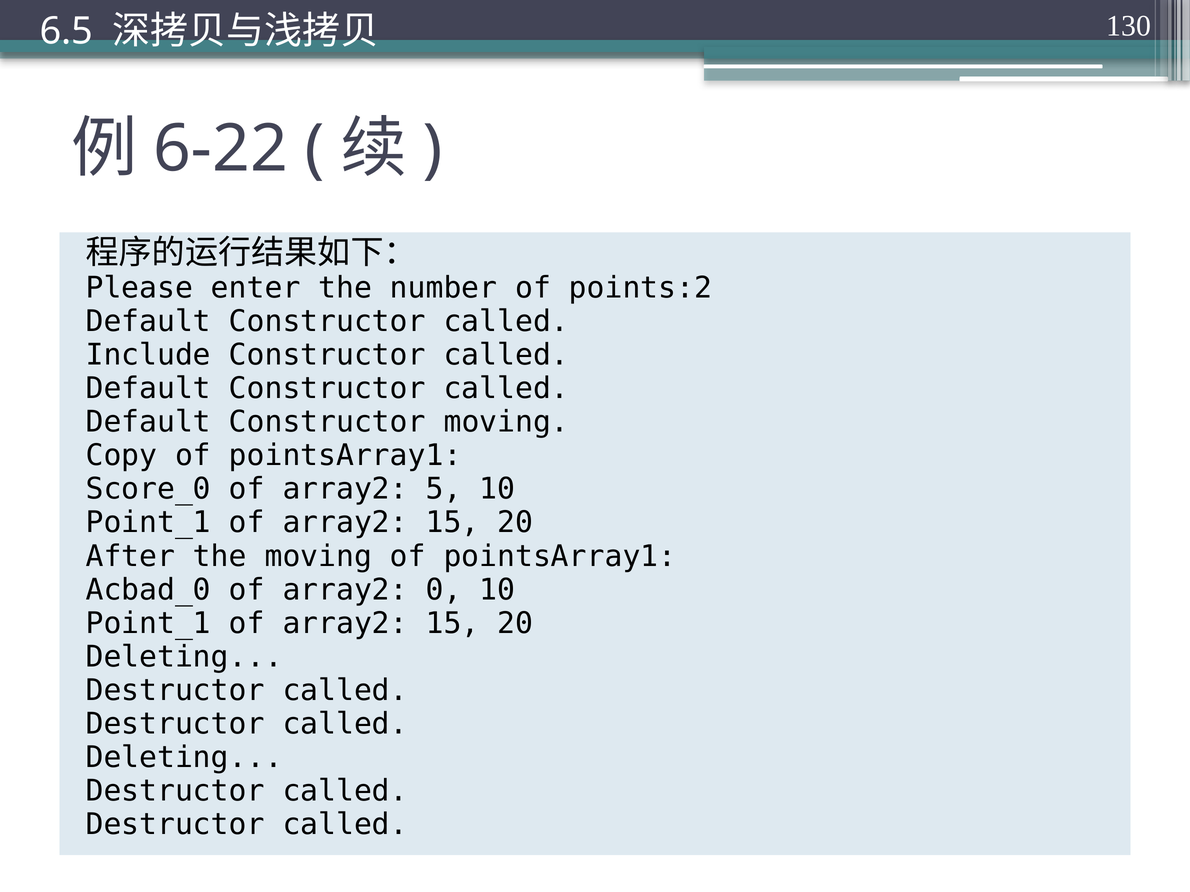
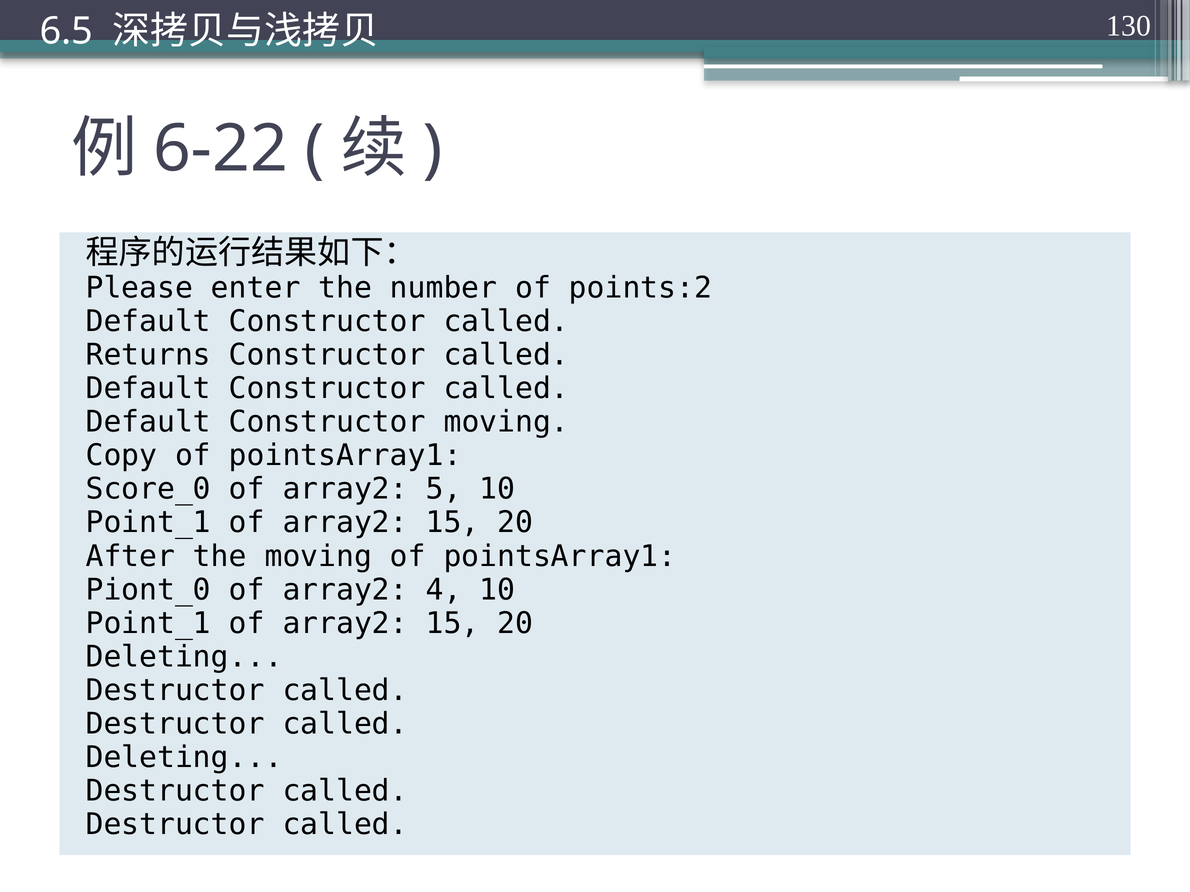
Include: Include -> Returns (148, 355)
Acbad_0: Acbad_0 -> Piont_0 (148, 590)
0: 0 -> 4 (444, 590)
